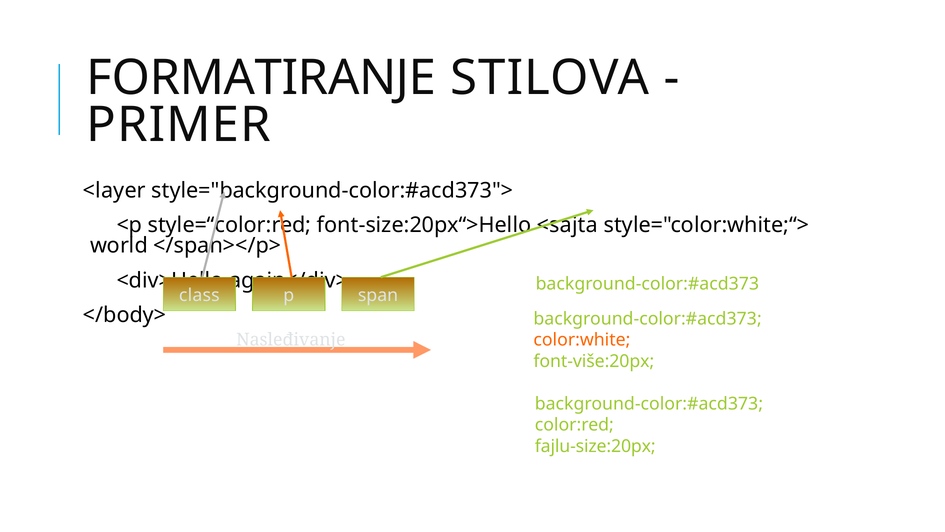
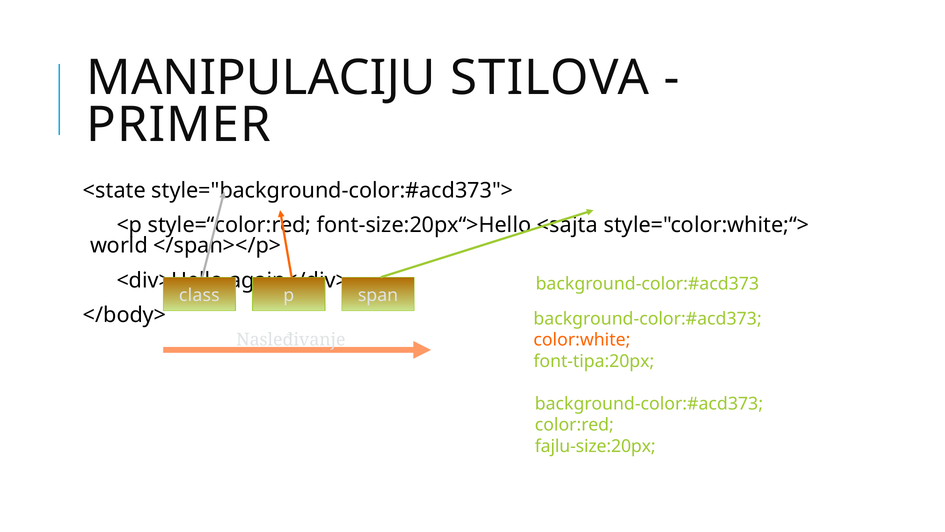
FORMATIRANJE: FORMATIRANJE -> MANIPULACIJU (261, 78)
<layer: <layer -> <state (114, 190)
font-više:20px: font-više:20px -> font-tipa:20px (594, 361)
